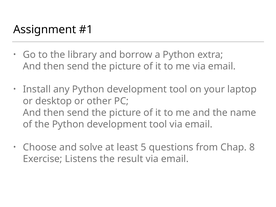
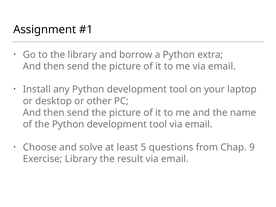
8: 8 -> 9 (252, 147)
Exercise Listens: Listens -> Library (81, 159)
